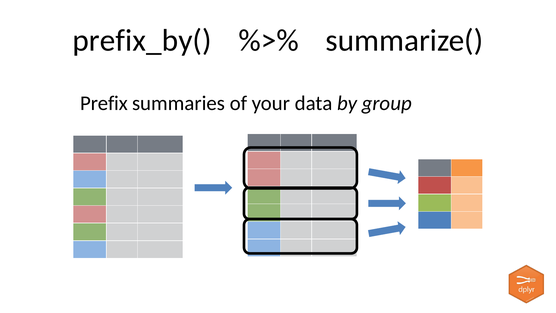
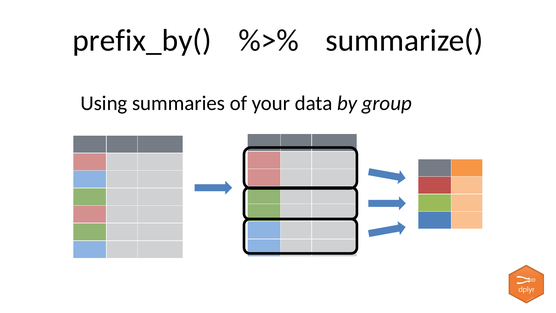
Prefix: Prefix -> Using (104, 103)
